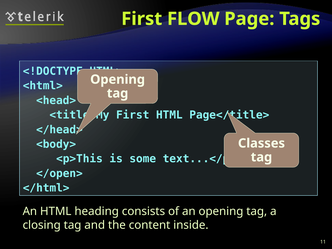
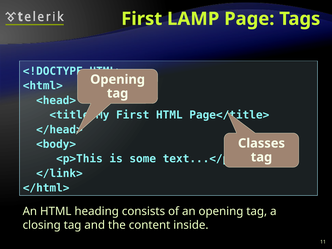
FLOW: FLOW -> LAMP (193, 19)
</open>: </open> -> </link> (59, 173)
